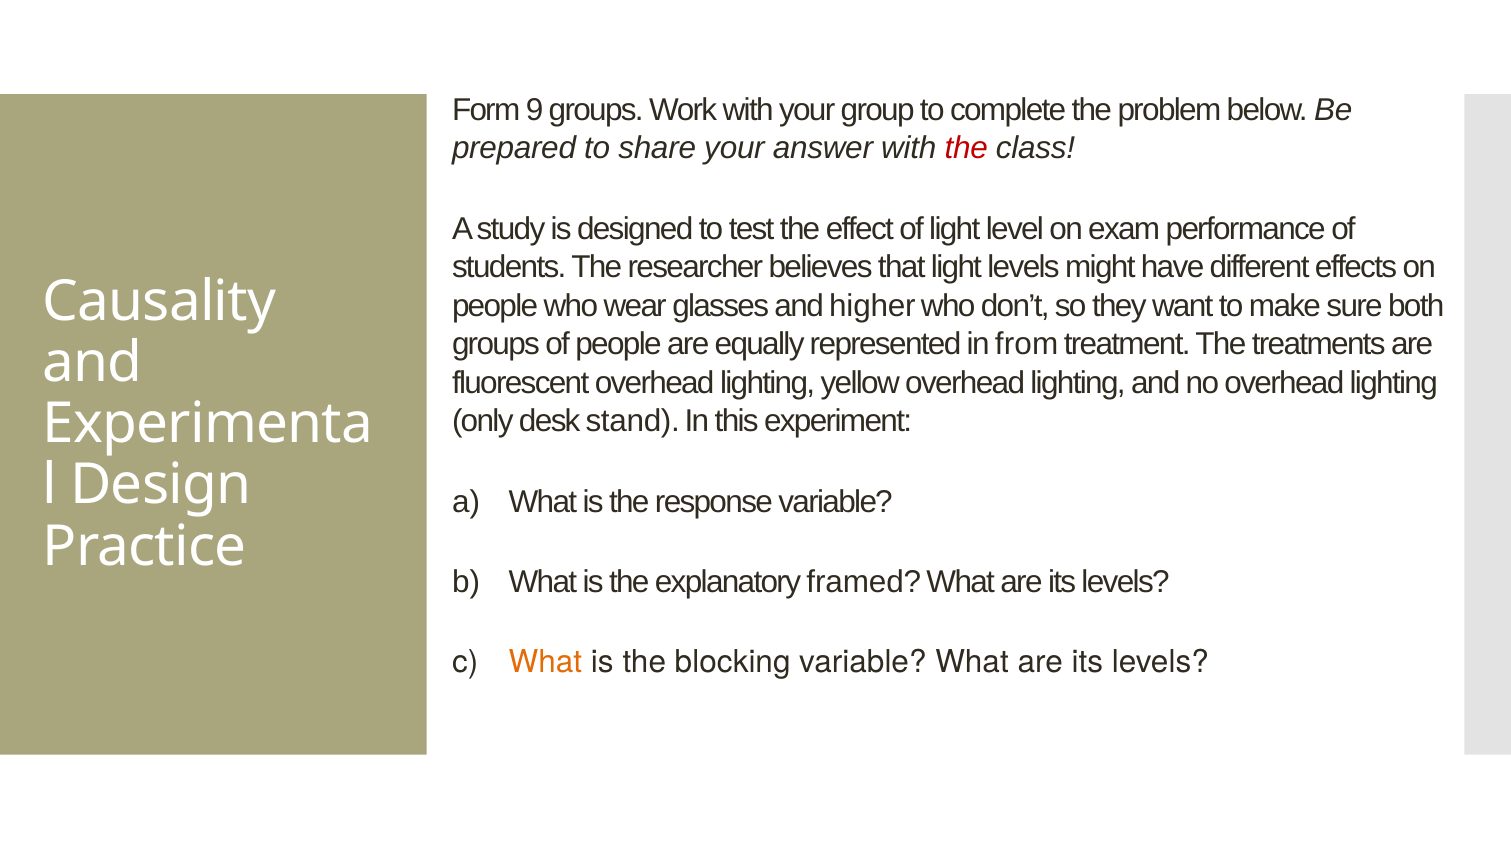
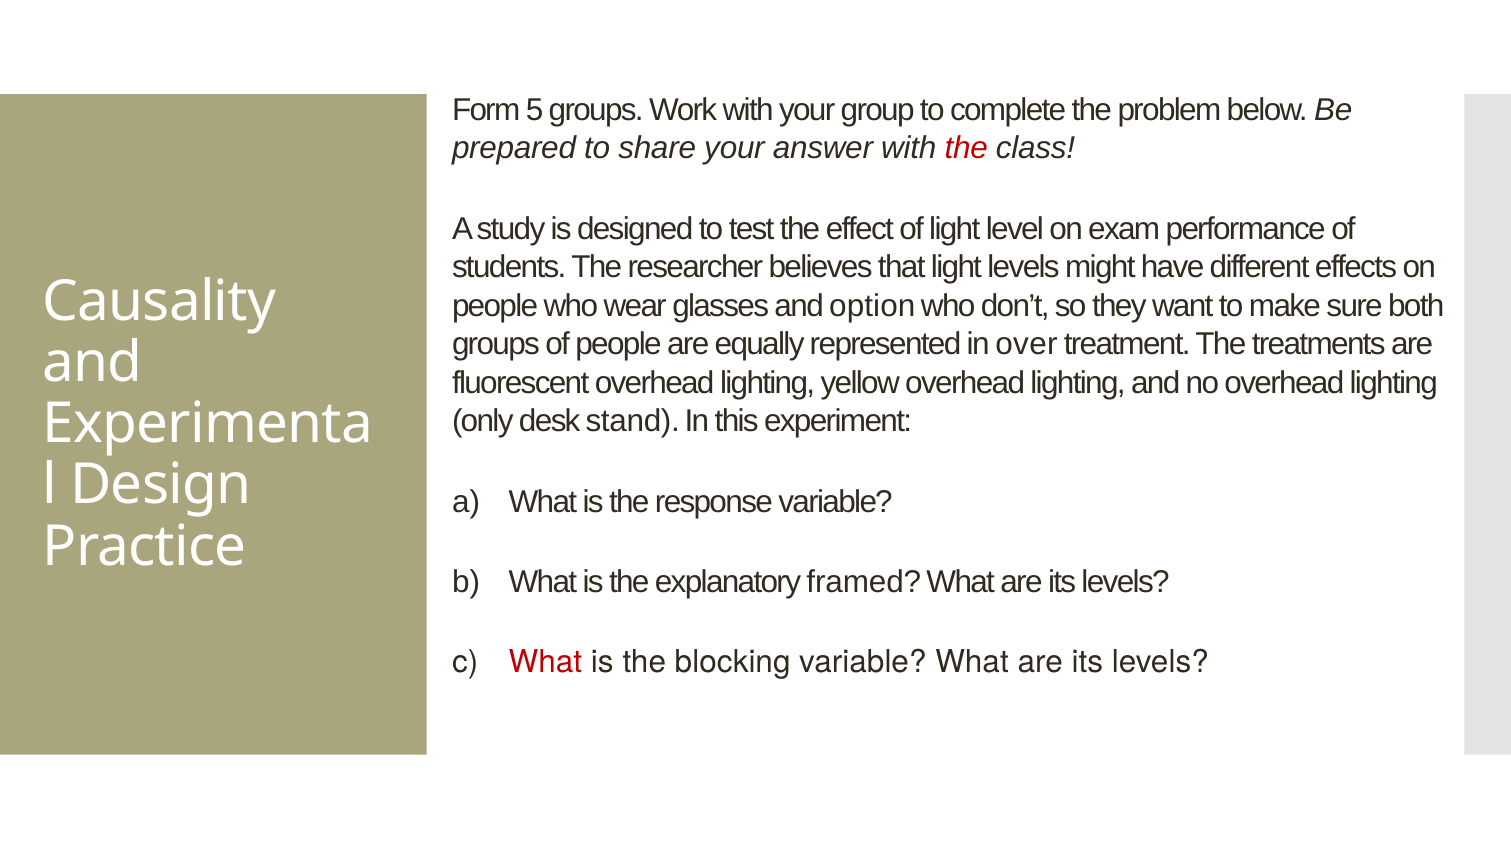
9: 9 -> 5 (535, 110)
higher: higher -> option (872, 306)
from: from -> over (1027, 344)
What colour: orange -> red (545, 662)
